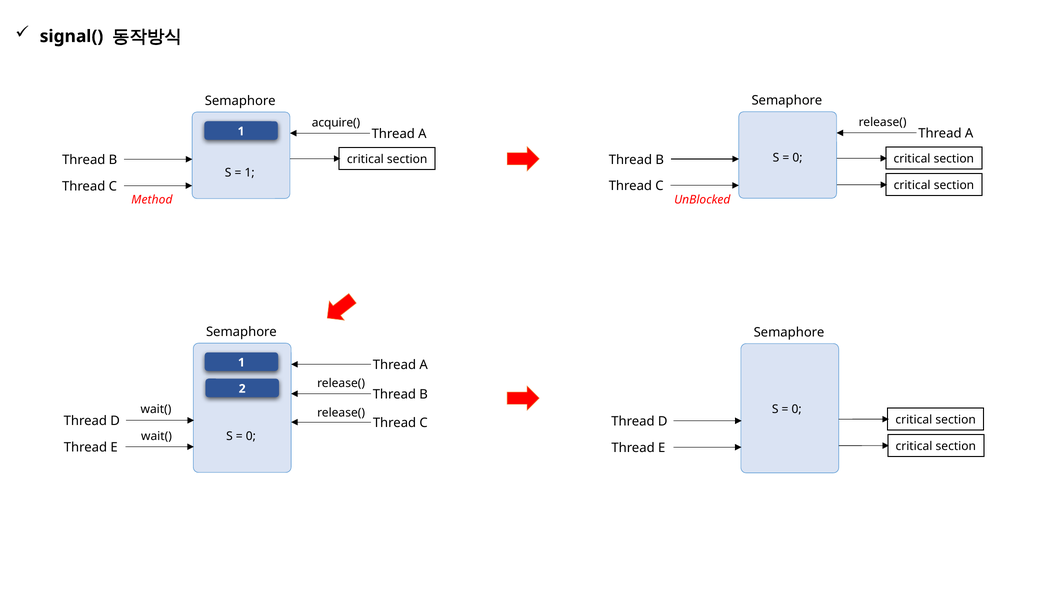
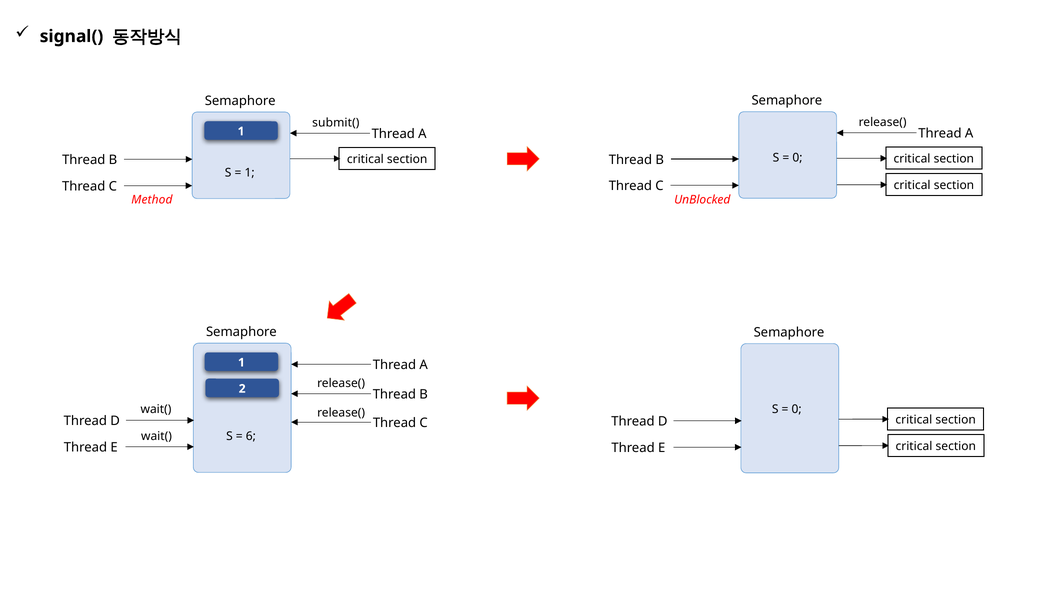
acquire(: acquire( -> submit( (336, 123)
0: 0 -> 6 (251, 436)
